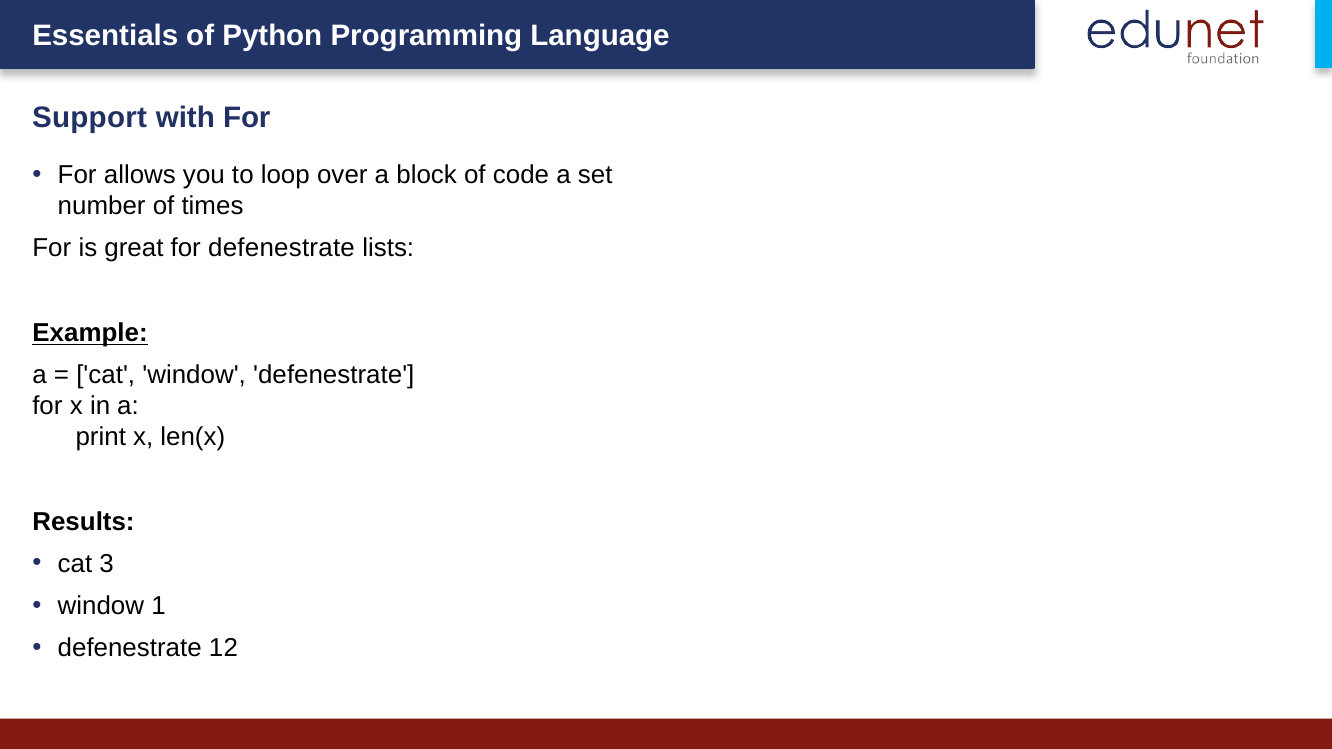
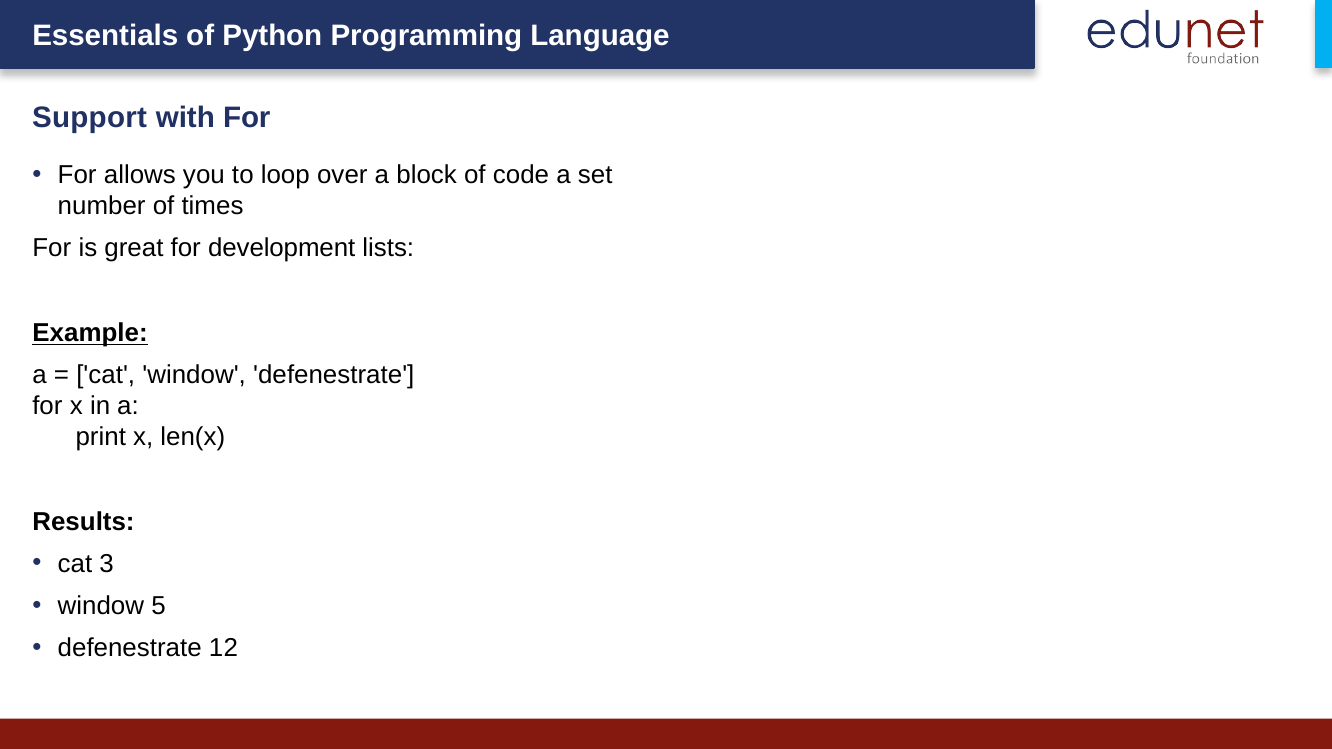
for defenestrate: defenestrate -> development (282, 249)
1: 1 -> 5 (159, 606)
